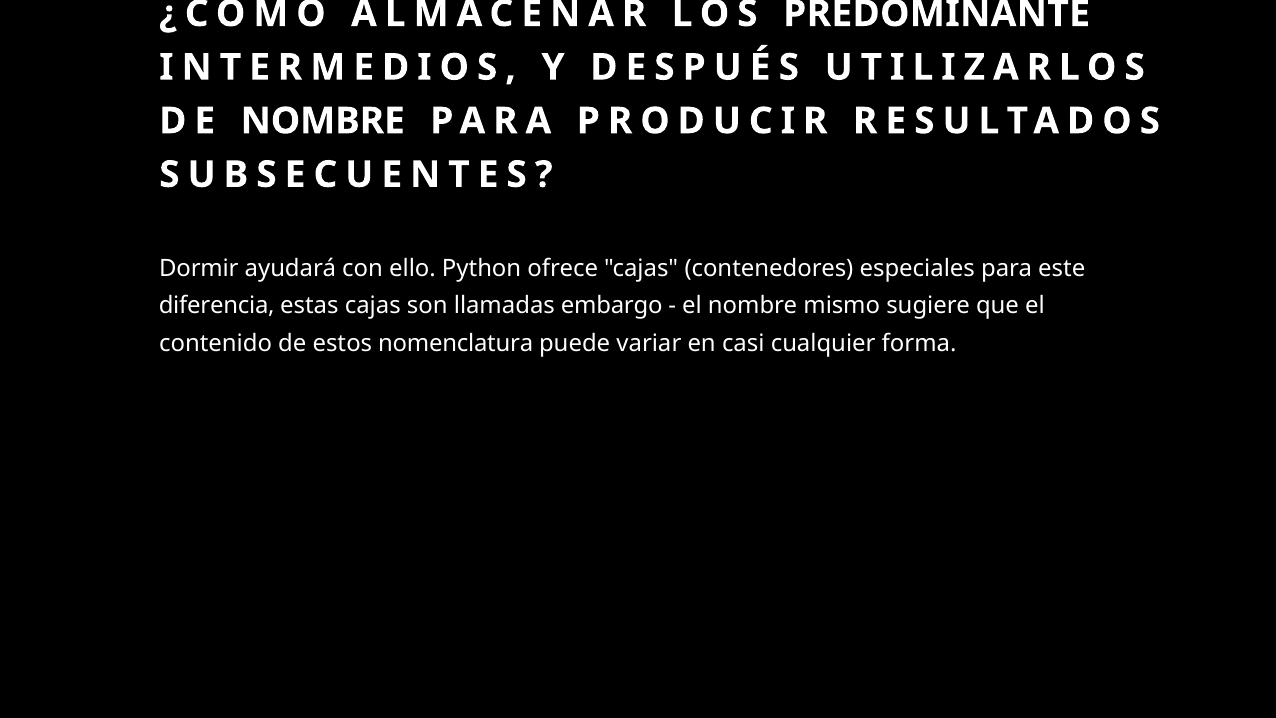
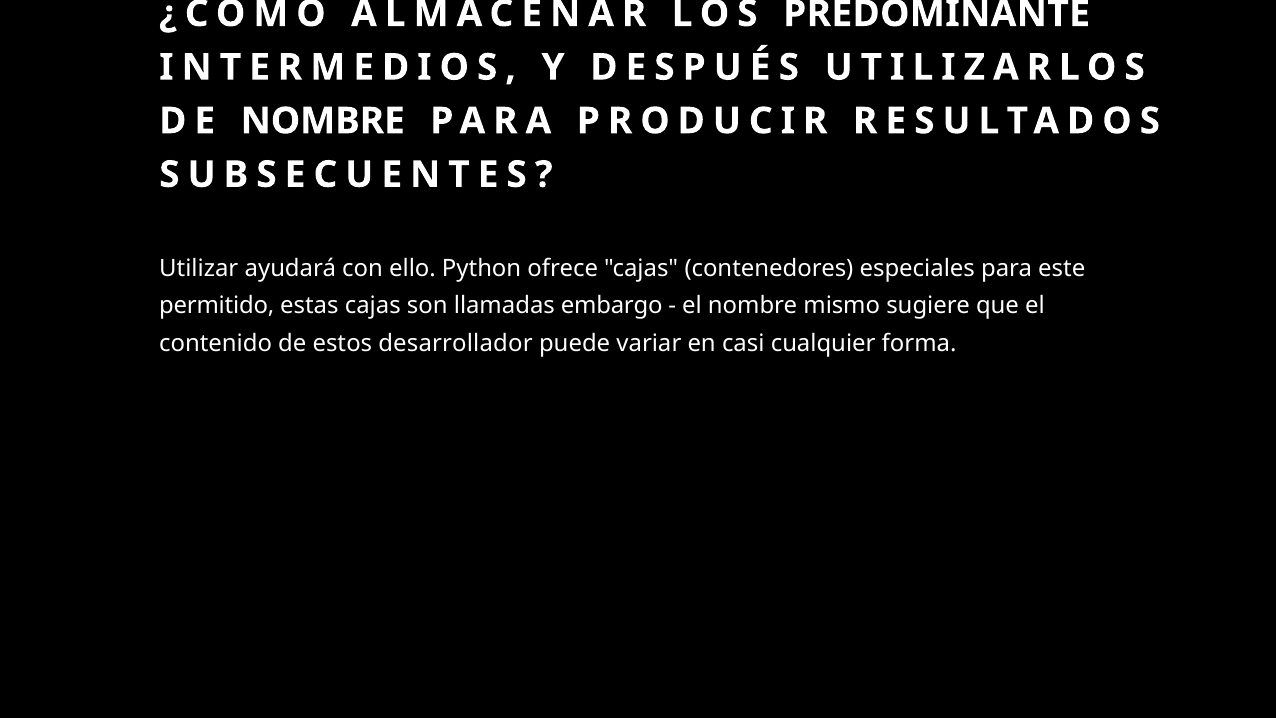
Dormir: Dormir -> Utilizar (199, 269)
diferencia: diferencia -> permitido (217, 306)
nomenclatura: nomenclatura -> desarrollador (455, 343)
